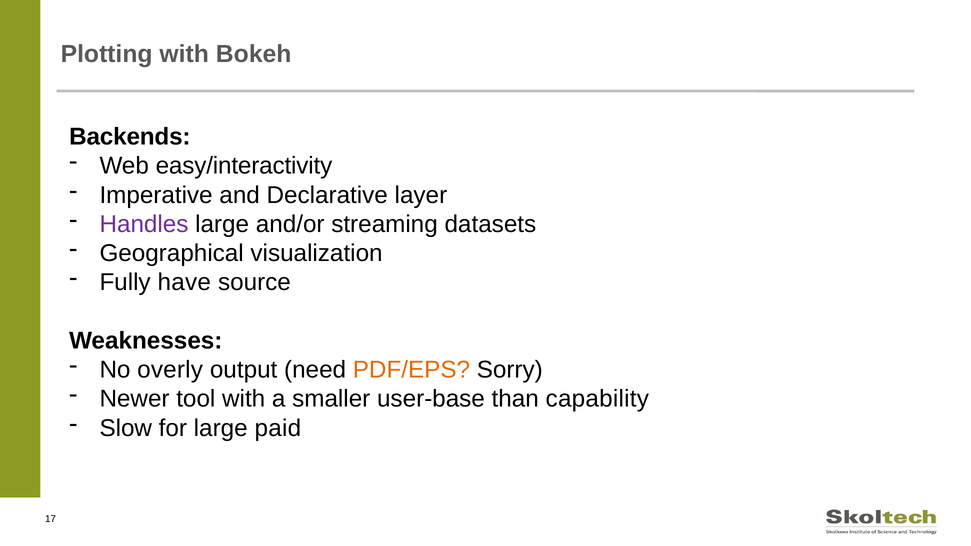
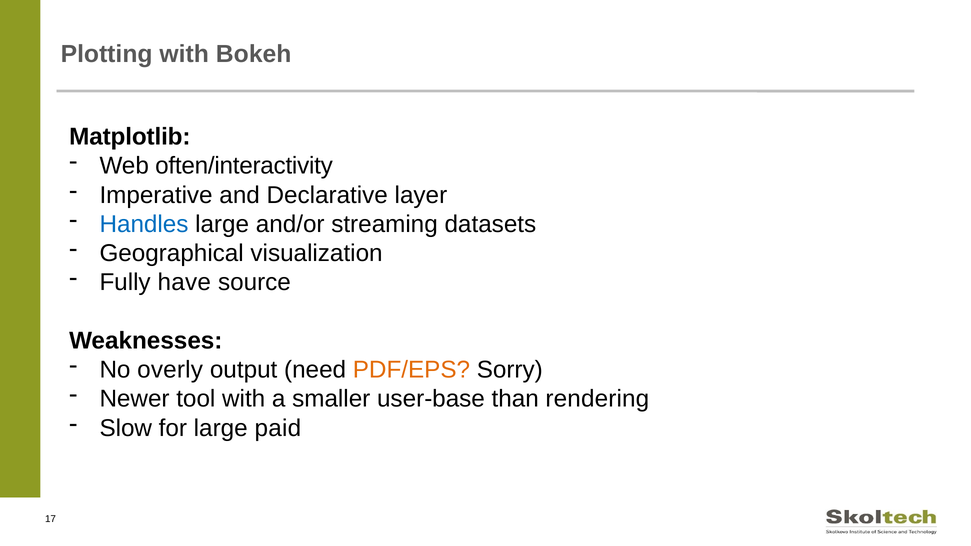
Backends: Backends -> Matplotlib (130, 137)
easy/interactivity: easy/interactivity -> often/interactivity (244, 166)
Handles colour: purple -> blue (144, 224)
capability: capability -> rendering (597, 399)
